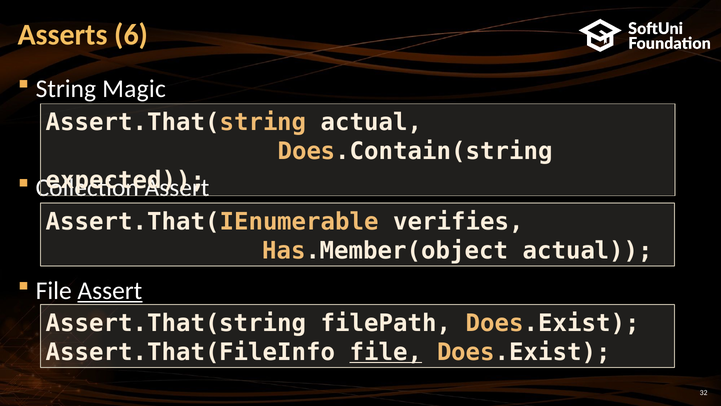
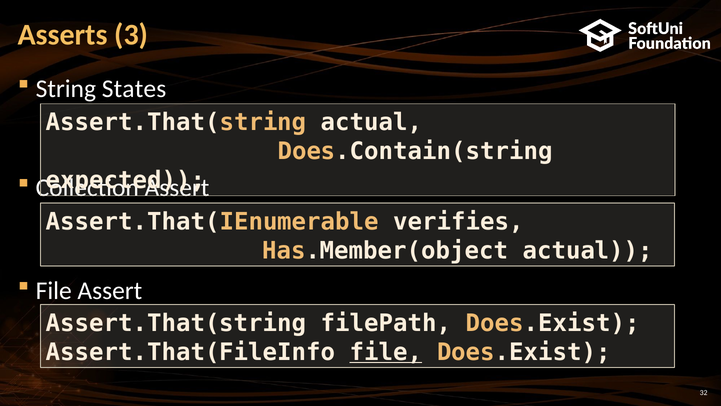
6: 6 -> 3 (131, 35)
Magic: Magic -> States (134, 89)
Assert underline: present -> none (110, 291)
